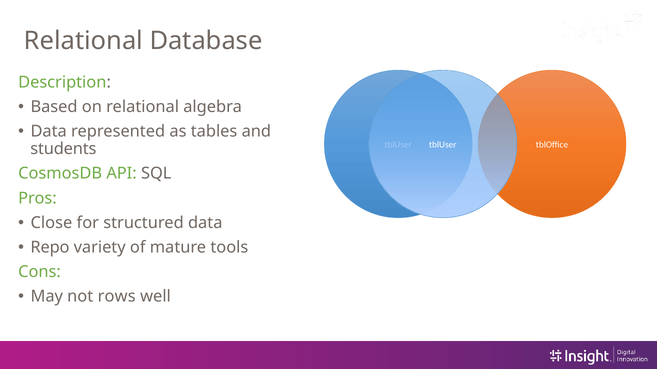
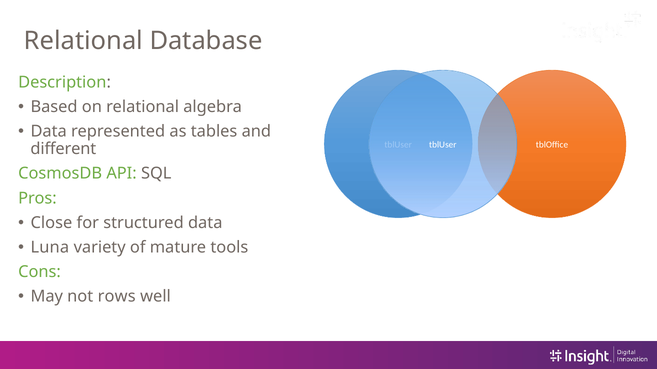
students: students -> different (63, 149)
Repo: Repo -> Luna (50, 248)
